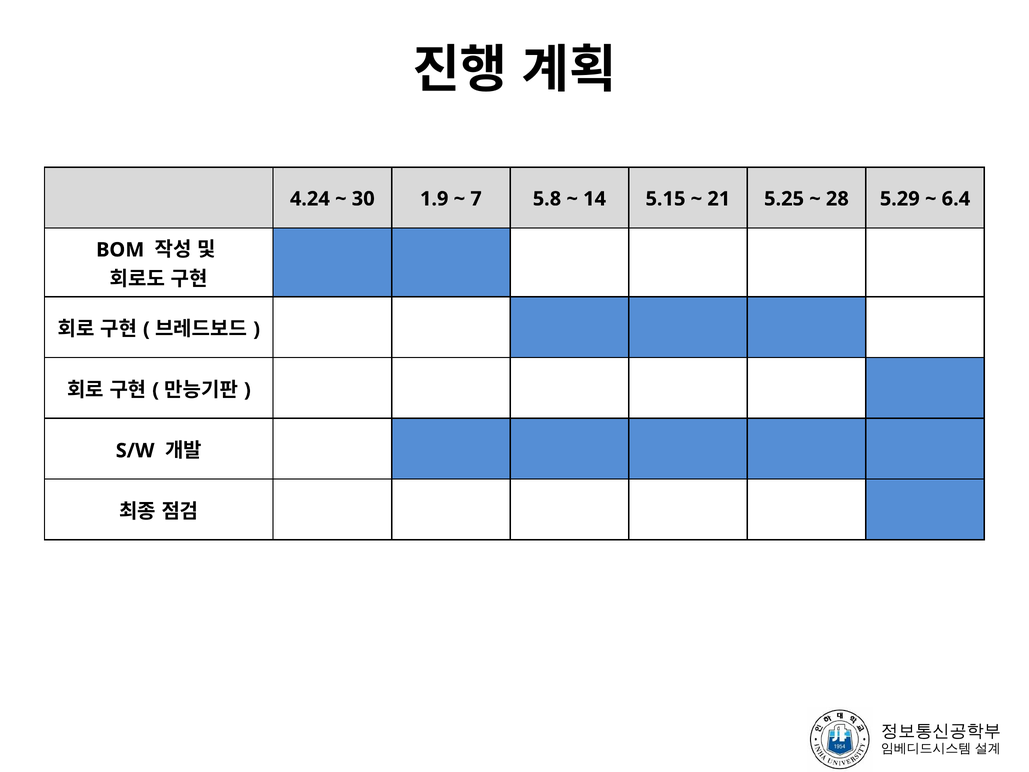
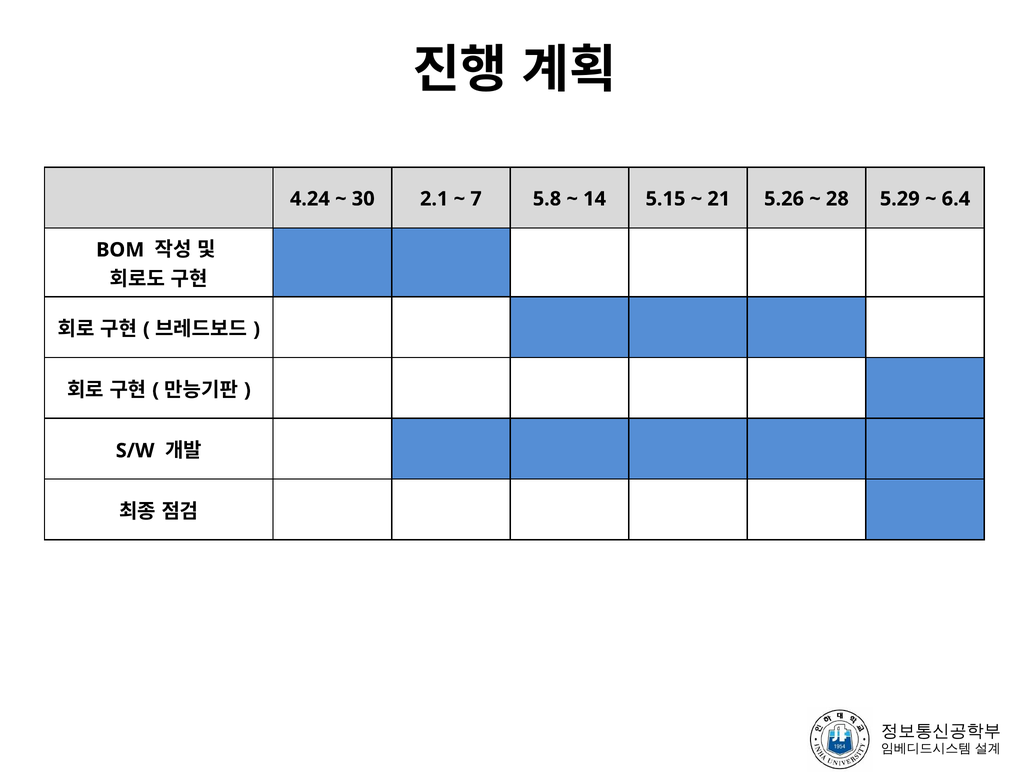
1.9: 1.9 -> 2.1 (434, 199)
5.25: 5.25 -> 5.26 (784, 199)
